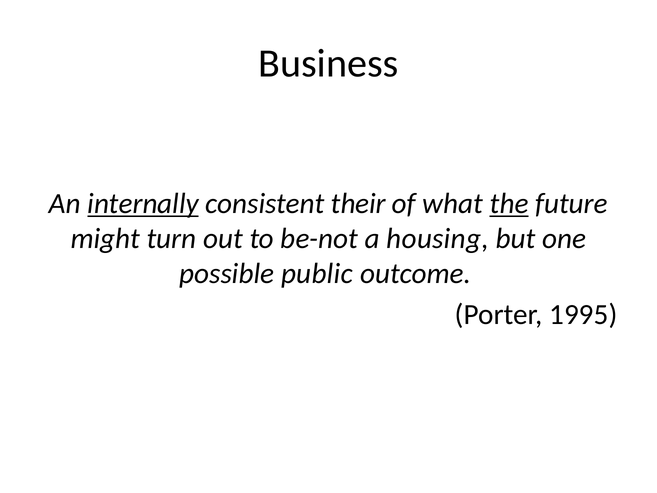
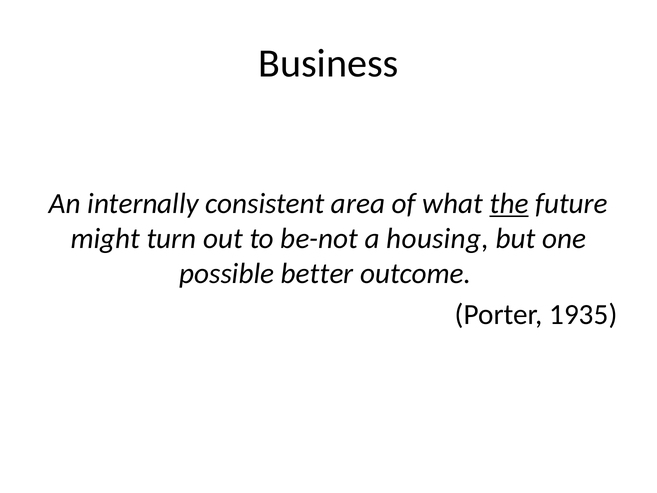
internally underline: present -> none (143, 204)
their: their -> area (358, 204)
public: public -> better (317, 274)
1995: 1995 -> 1935 (583, 315)
